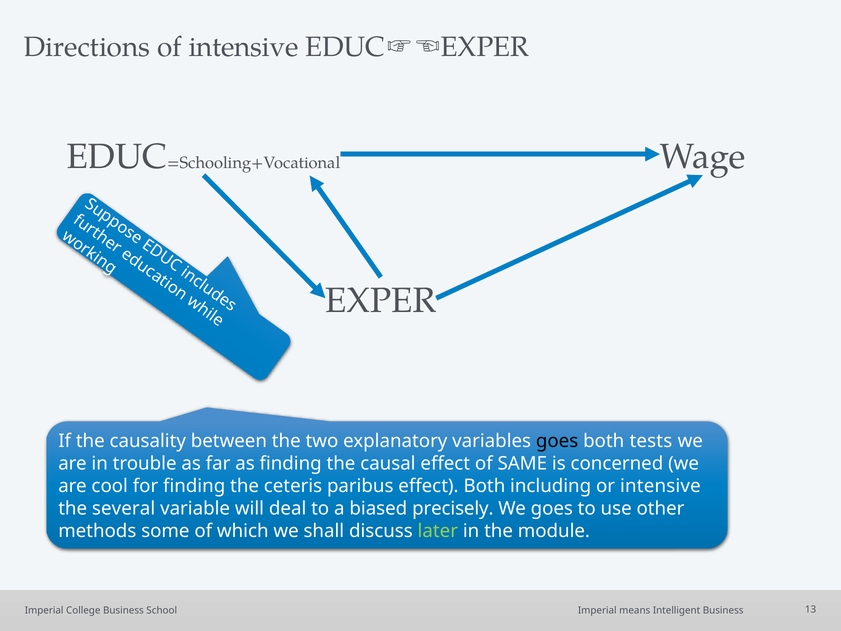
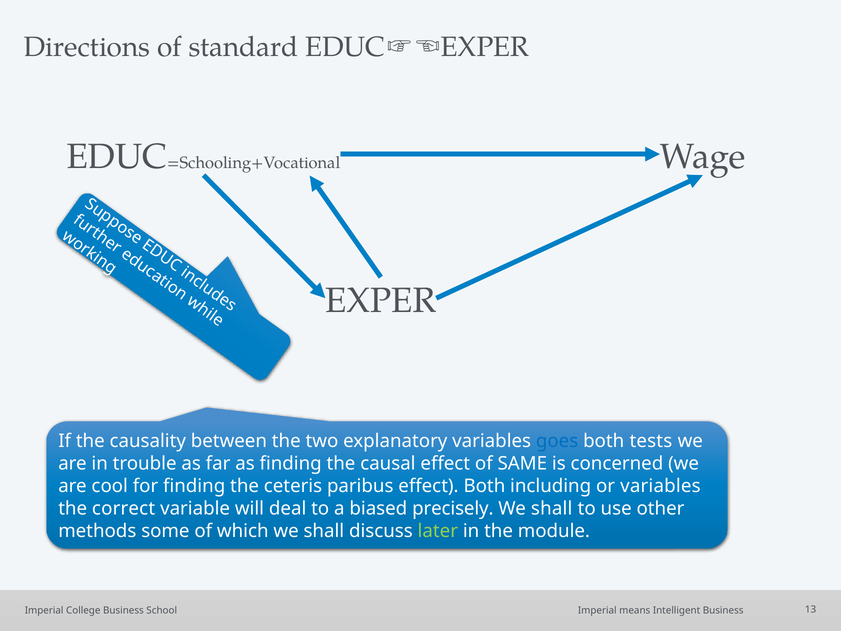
of intensive: intensive -> standard (244, 47)
goes colour: black -> blue (557, 441)
or intensive: intensive -> variables (660, 486)
several: several -> correct (124, 508)
goes: goes -> shall (552, 508)
